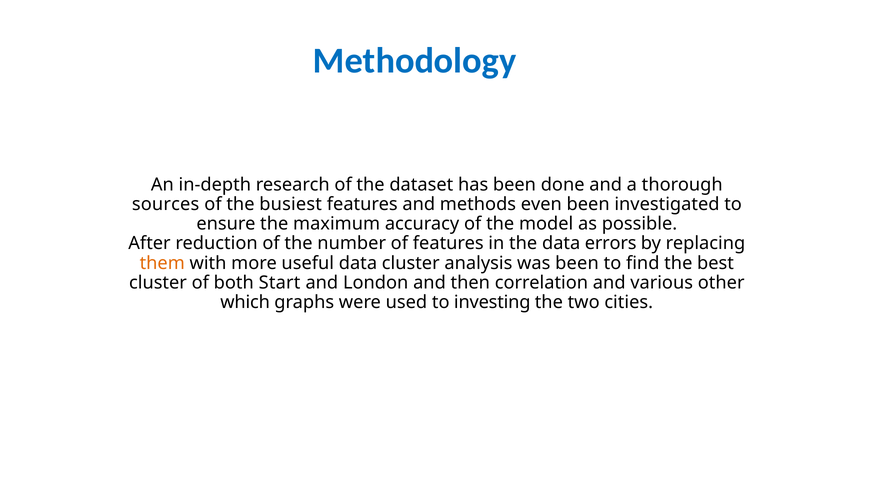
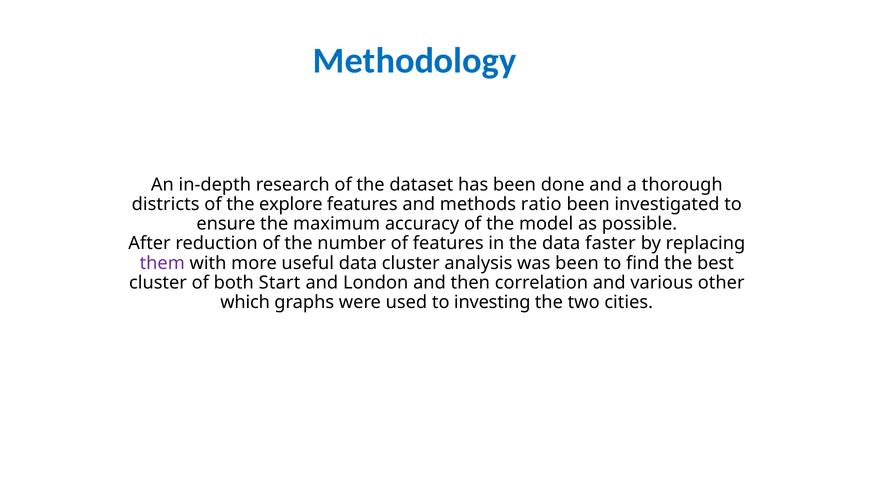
sources: sources -> districts (166, 204)
busiest: busiest -> explore (291, 204)
even: even -> ratio (541, 204)
errors: errors -> faster (610, 244)
them colour: orange -> purple (162, 263)
